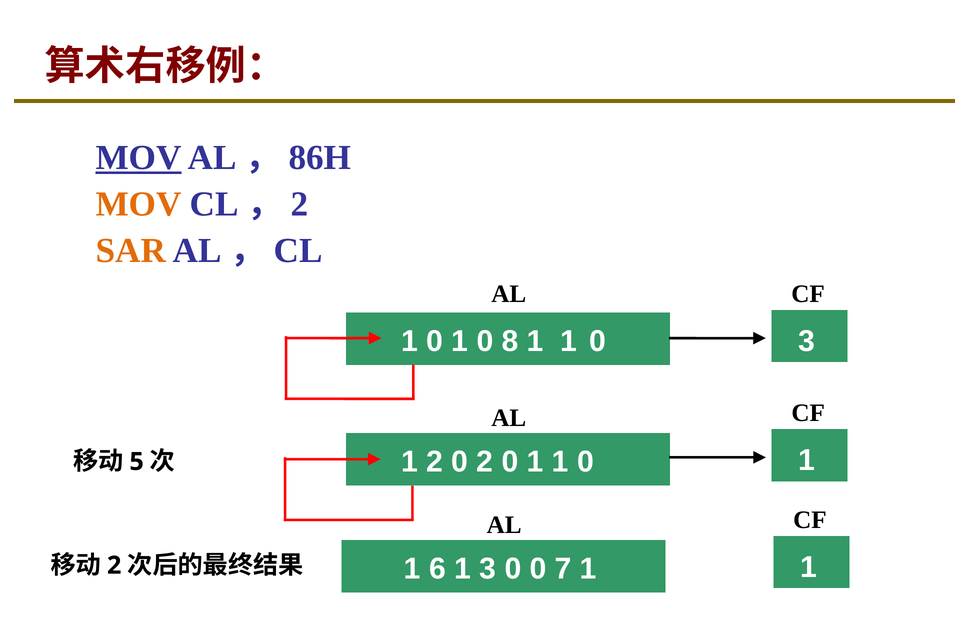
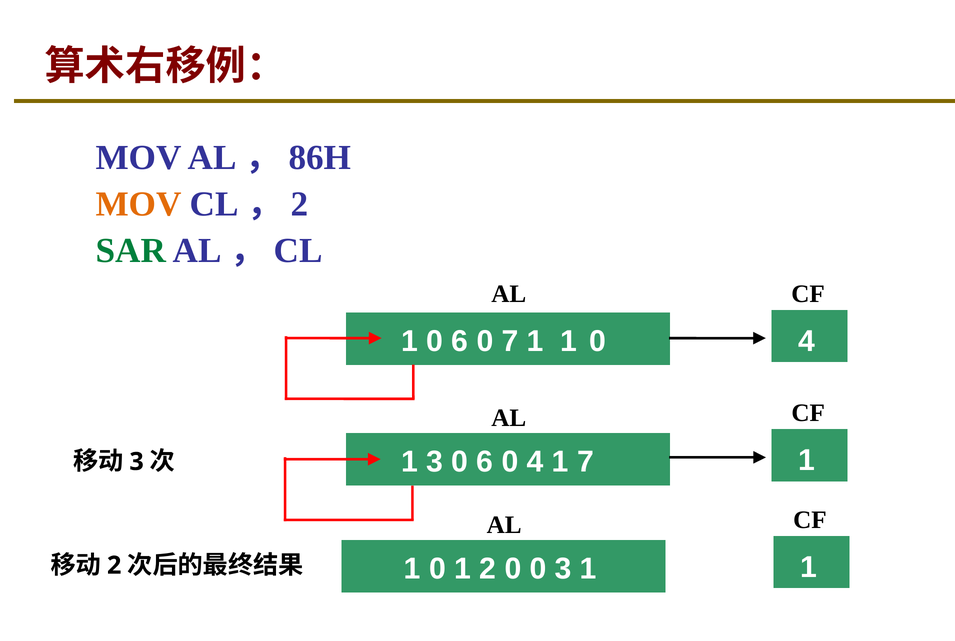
MOV underline: present -> none (139, 158)
SAR colour: orange -> green (131, 251)
1 0 1: 1 -> 6 (460, 341)
0 8: 8 -> 7 (510, 341)
1 0 3: 3 -> 4 (807, 341)
1 2: 2 -> 3 (435, 462)
2: 2 -> 6 (485, 462)
1: 1 -> 4 (535, 462)
0: 0 -> 7 (585, 462)
5: 5 -> 3 (137, 462)
6: 6 -> 0 (437, 569)
1 3: 3 -> 2 (488, 569)
0 7: 7 -> 3 (563, 569)
